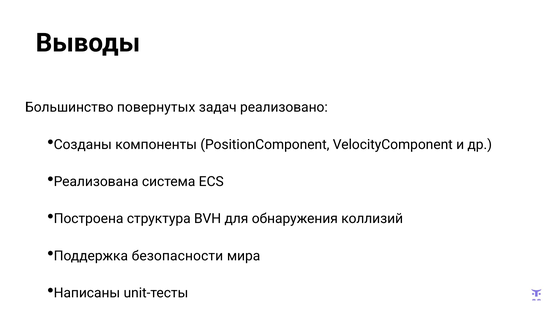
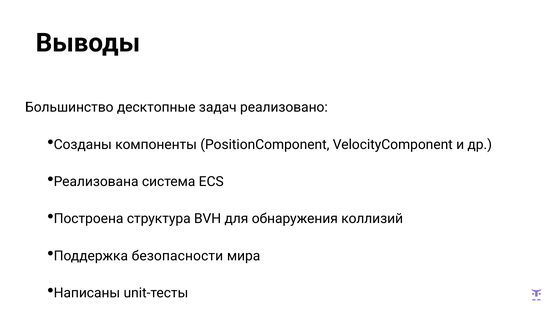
повернутых: повернутых -> десктопные (156, 107)
